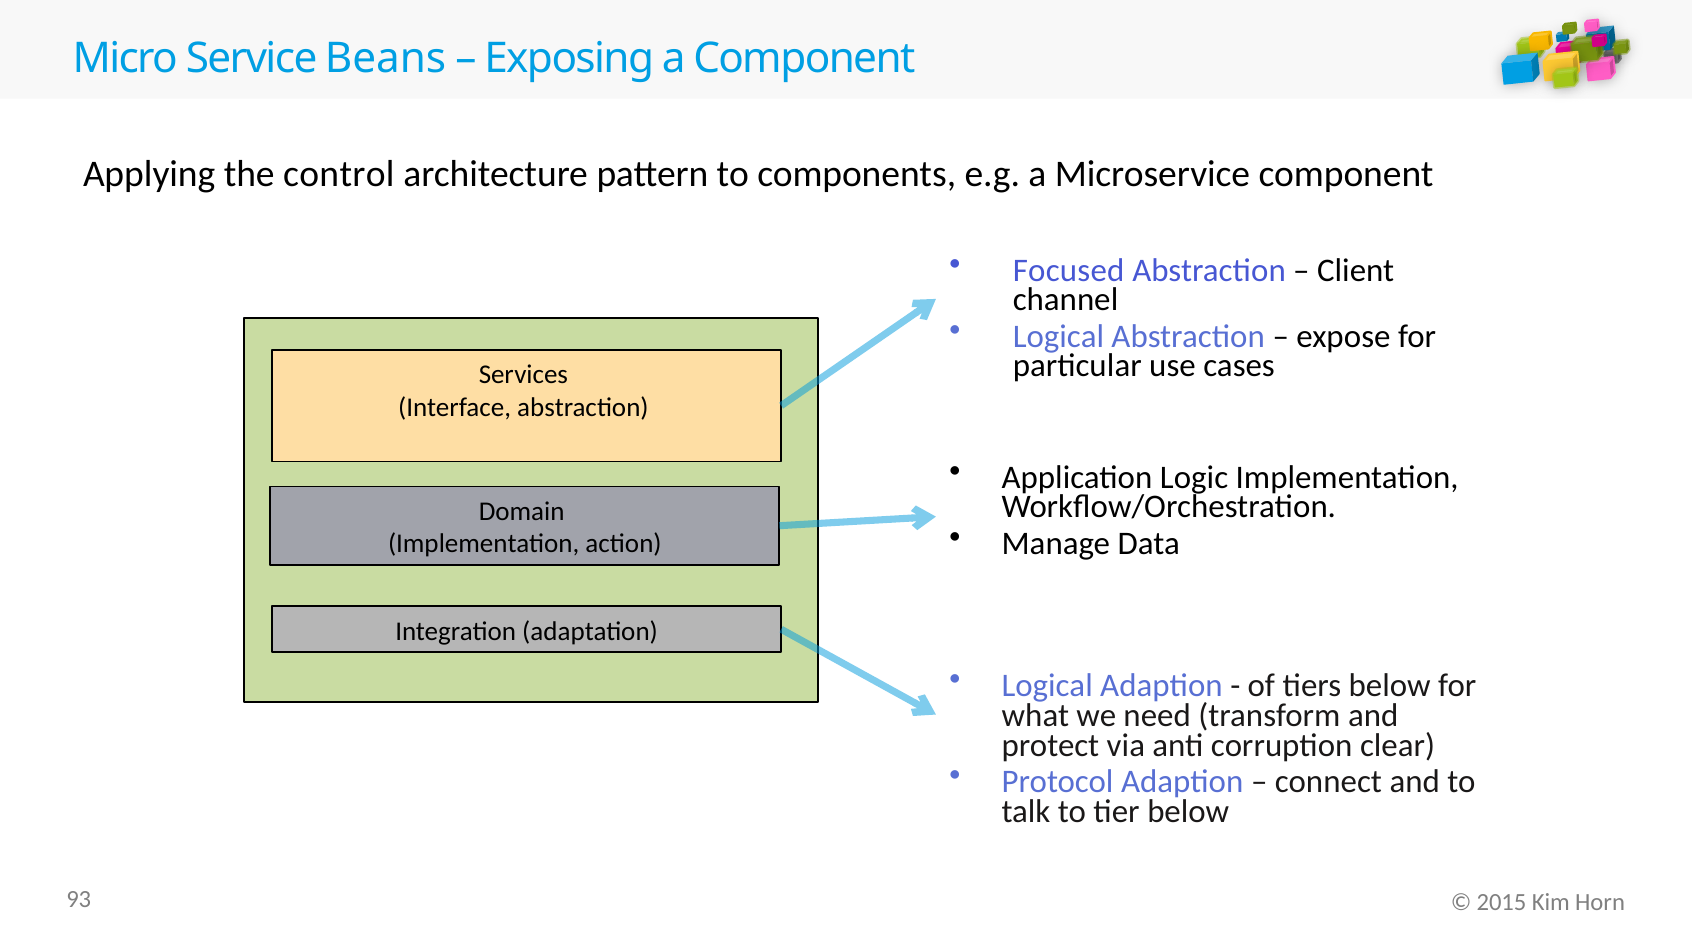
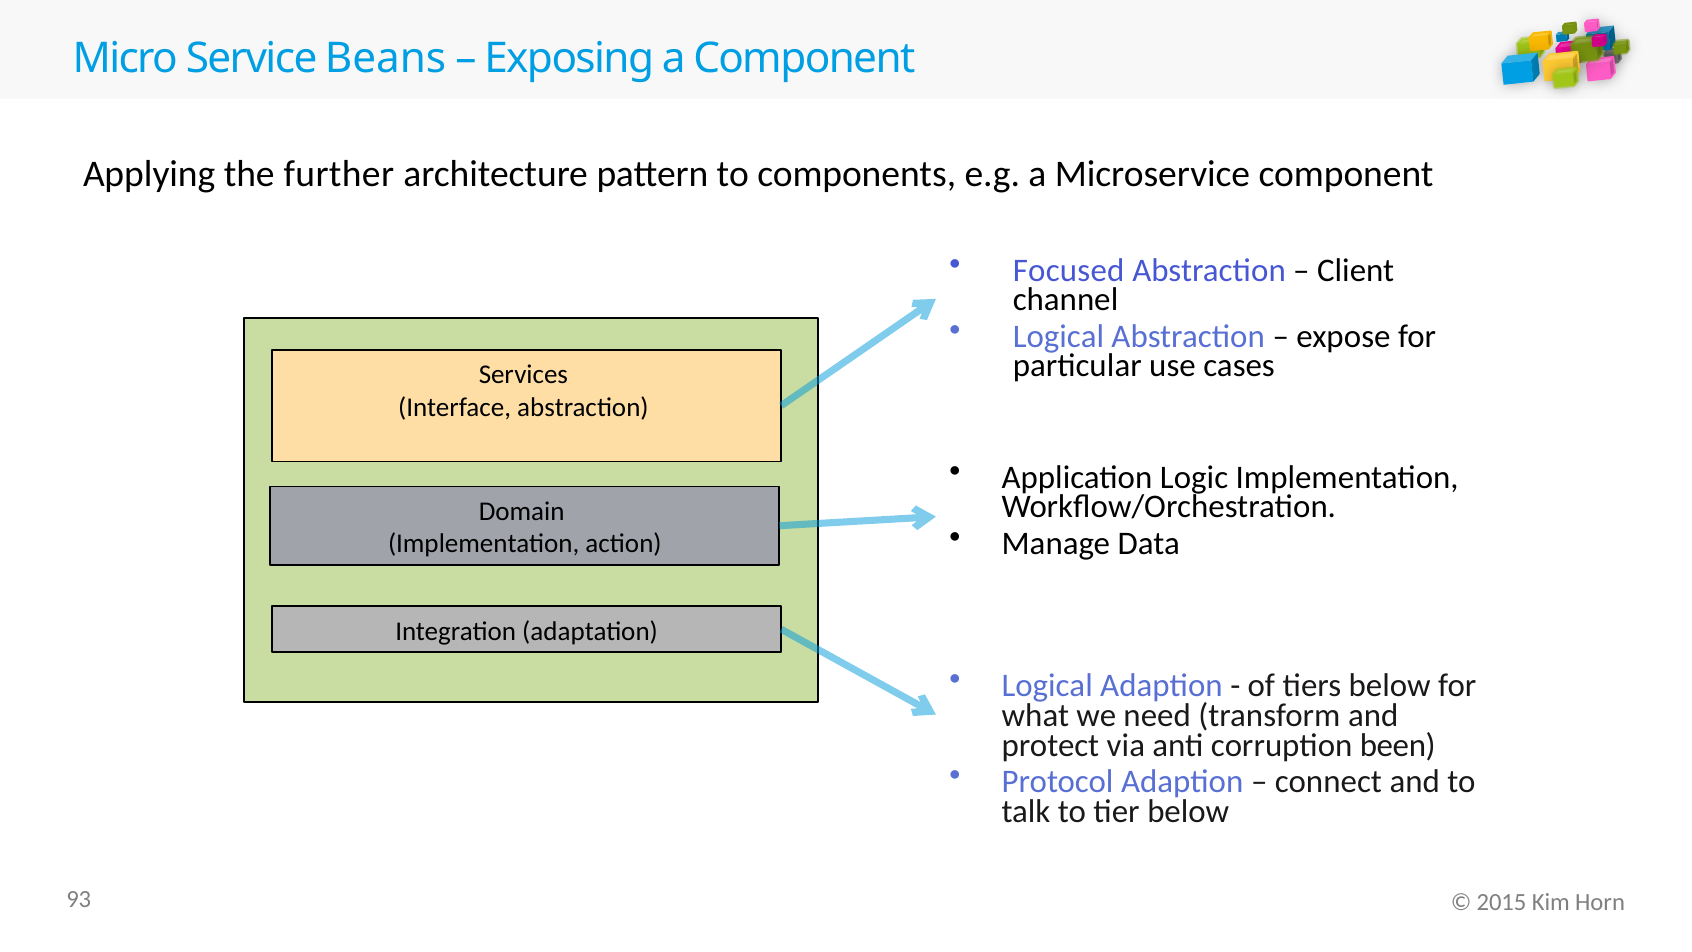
control: control -> further (339, 174)
clear: clear -> been (1398, 745)
